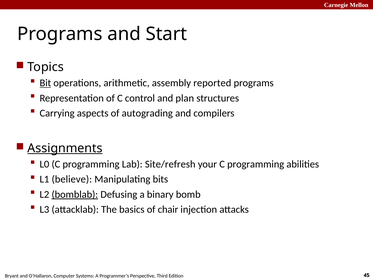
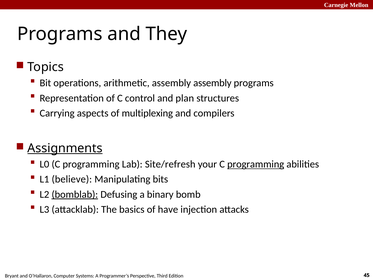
Start: Start -> They (166, 34)
Bit underline: present -> none (45, 83)
assembly reported: reported -> assembly (212, 83)
autograding: autograding -> multiplexing (147, 113)
programming underline: none -> present (256, 164)
chair: chair -> have (168, 209)
